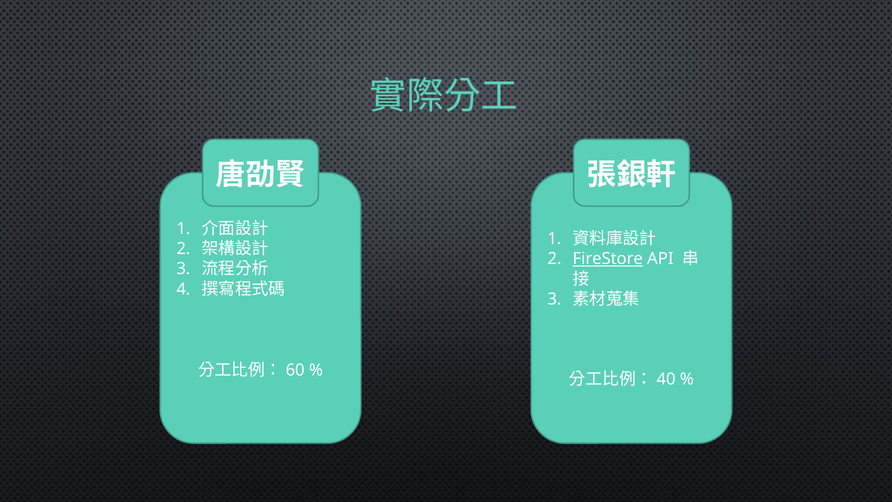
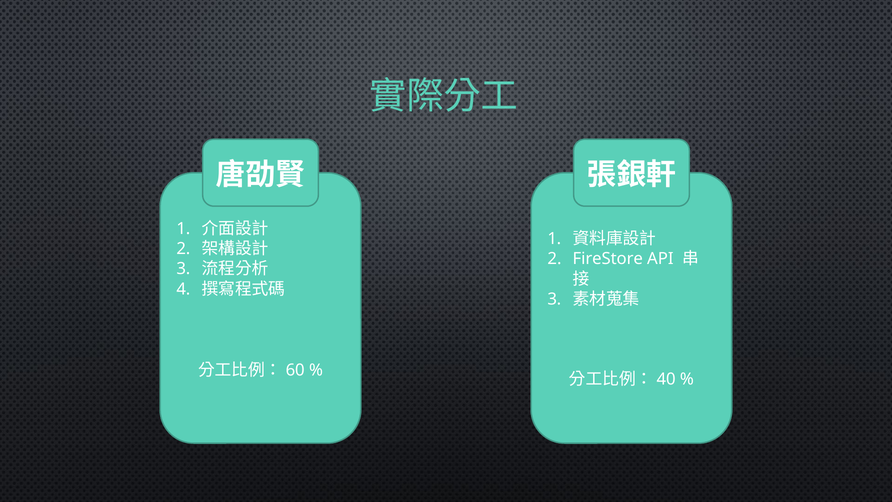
FireStore underline: present -> none (608, 259)
